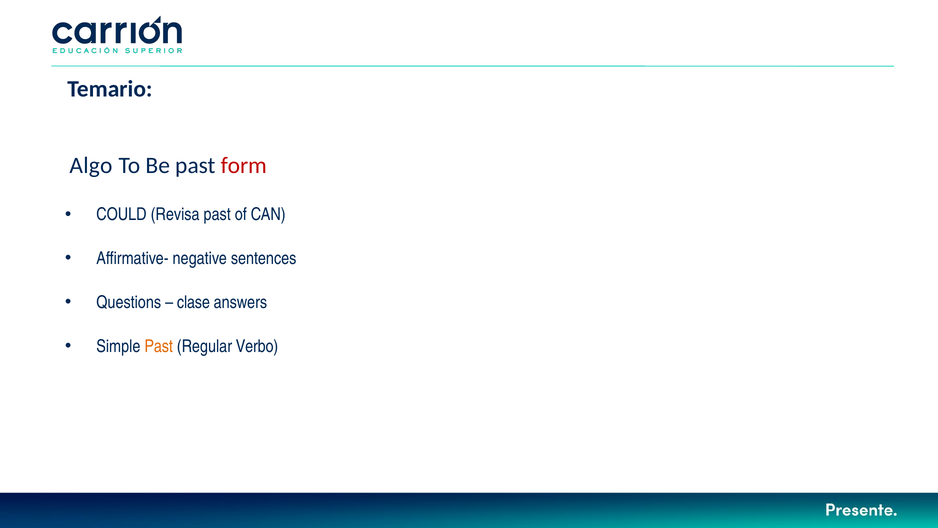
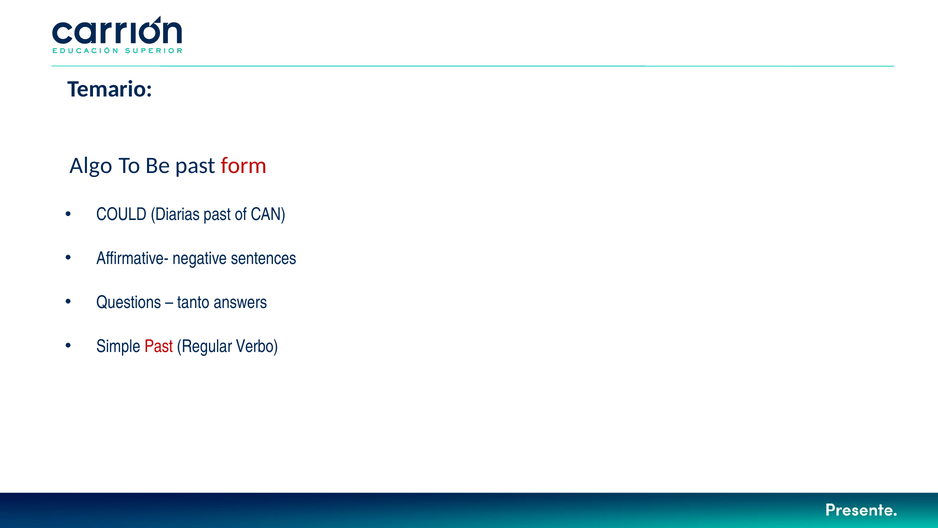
Revisa: Revisa -> Diarias (175, 215)
clase: clase -> tanto (193, 302)
Past colour: orange -> red (159, 346)
